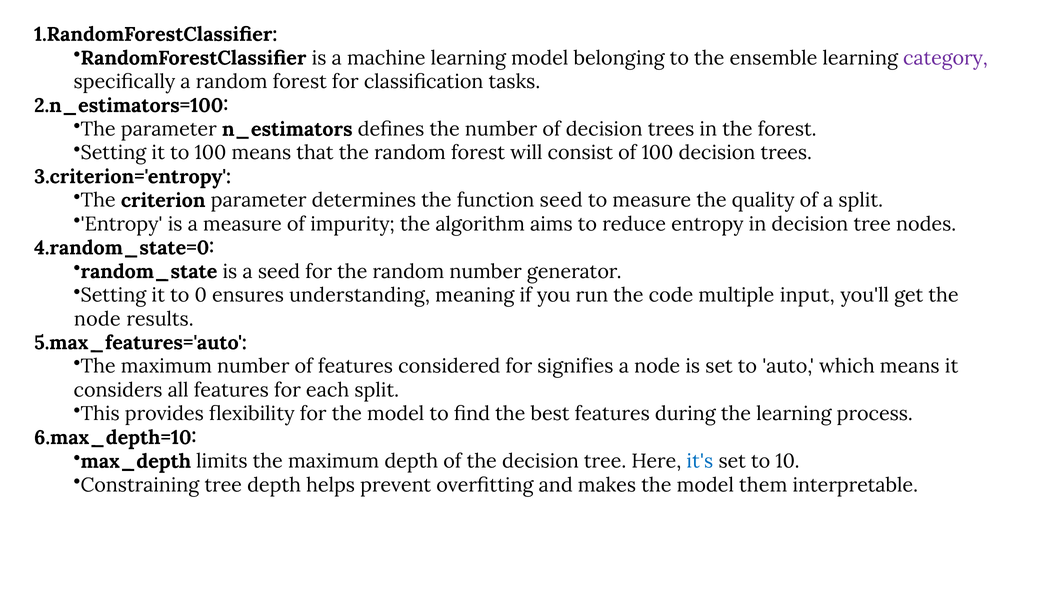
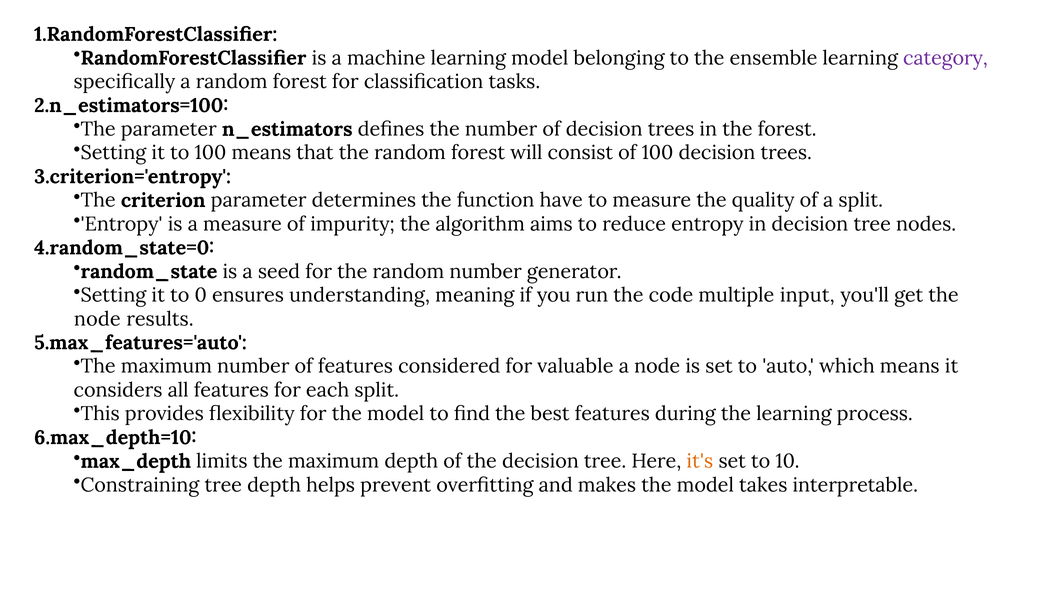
function seed: seed -> have (561, 201)
signifies: signifies -> valuable (575, 367)
it's colour: blue -> orange (700, 462)
them: them -> takes (763, 485)
